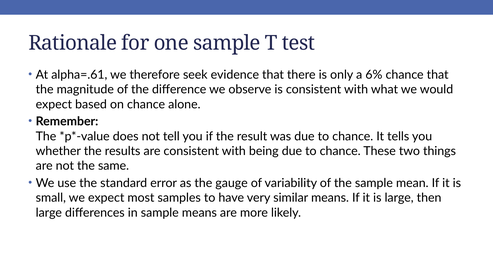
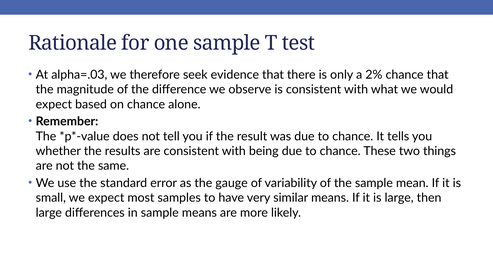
alpha=.61: alpha=.61 -> alpha=.03 (79, 75)
6%: 6% -> 2% (374, 75)
